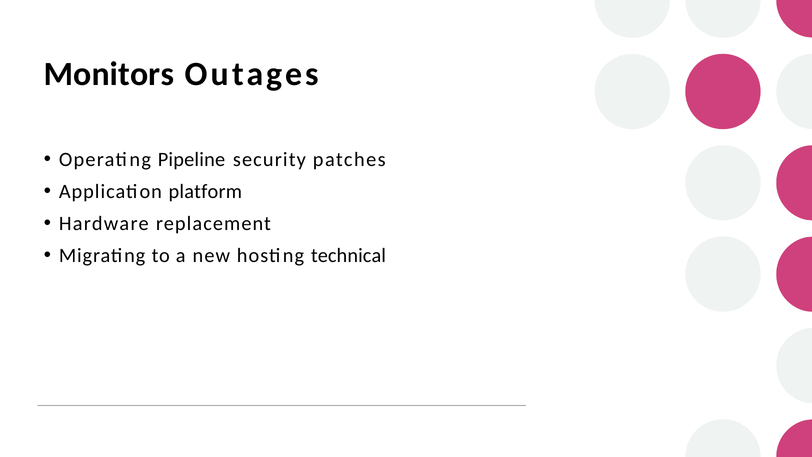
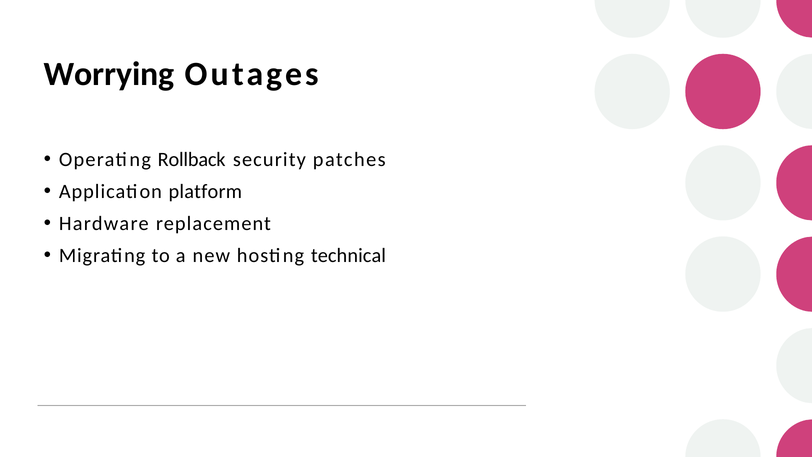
Monitors: Monitors -> Worrying (109, 74)
Pipeline: Pipeline -> Rollback (192, 160)
